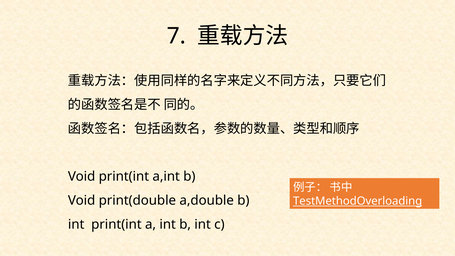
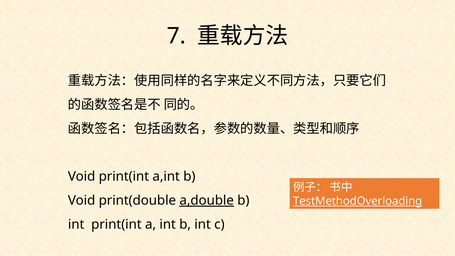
a,double underline: none -> present (207, 200)
